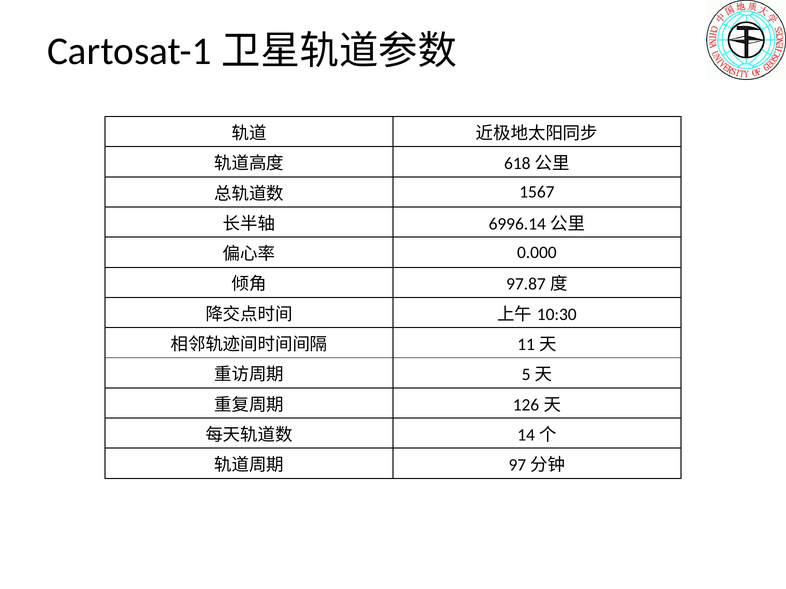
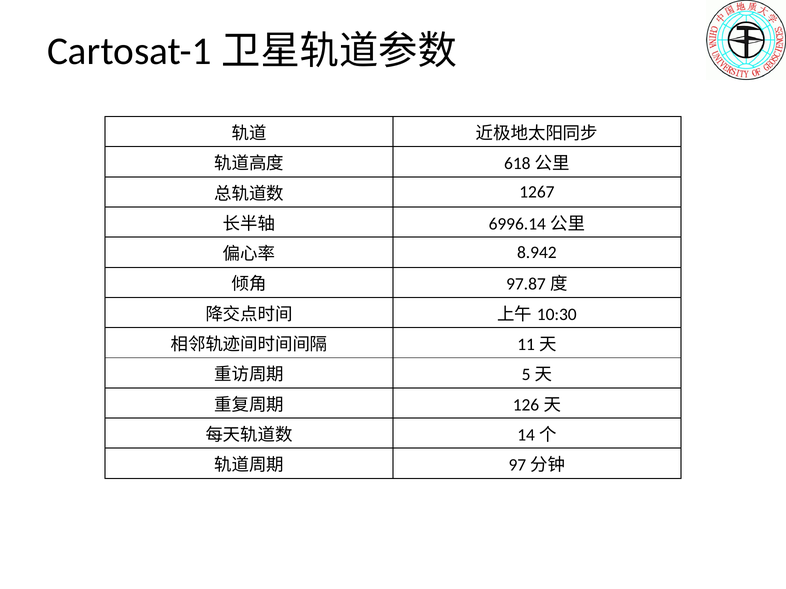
1567: 1567 -> 1267 (537, 192)
0.000: 0.000 -> 8.942 (537, 253)
